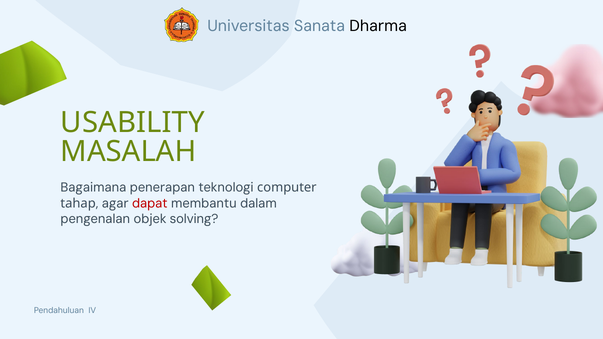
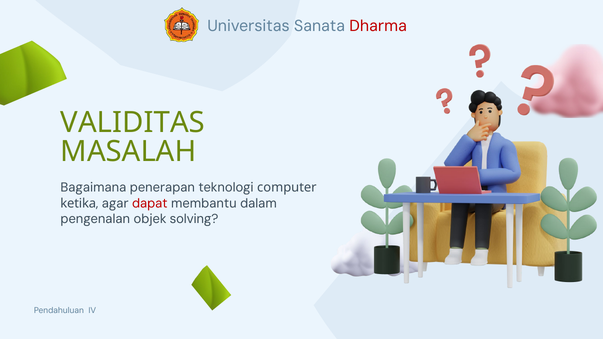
Dharma colour: black -> red (378, 26)
USABILITY: USABILITY -> VALIDITAS (133, 123)
tahap: tahap -> ketika (78, 203)
